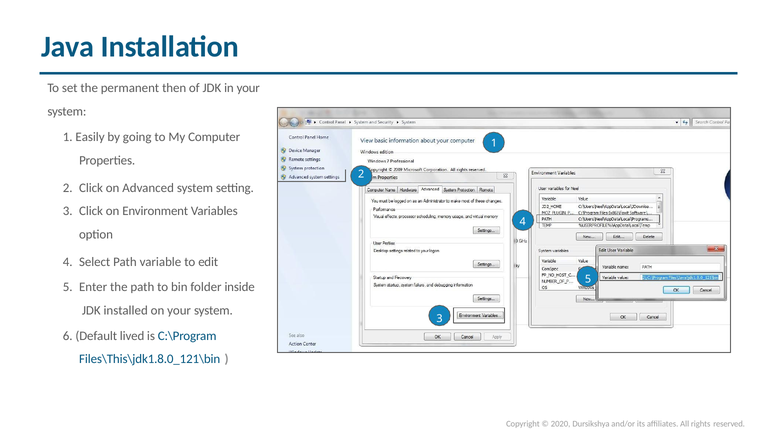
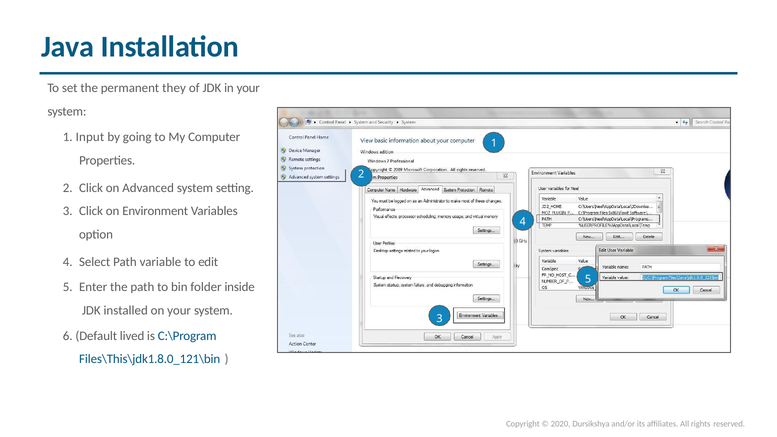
then: then -> they (174, 88)
Easily: Easily -> Input (90, 137)
